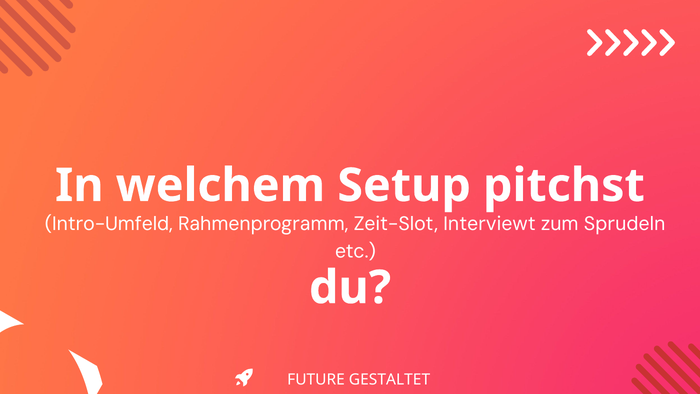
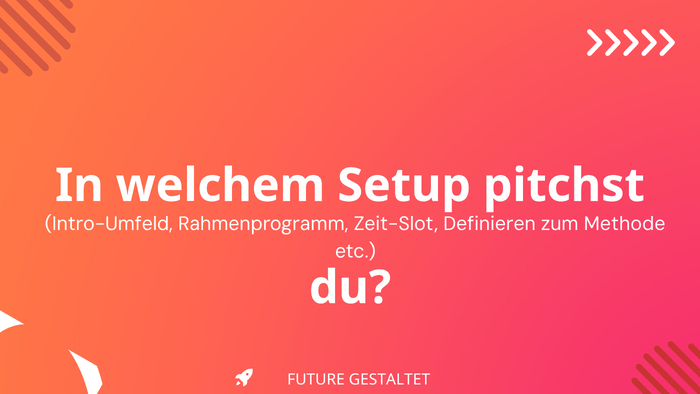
Interviewt: Interviewt -> Definieren (490, 224)
Sprudeln: Sprudeln -> Methode (625, 224)
